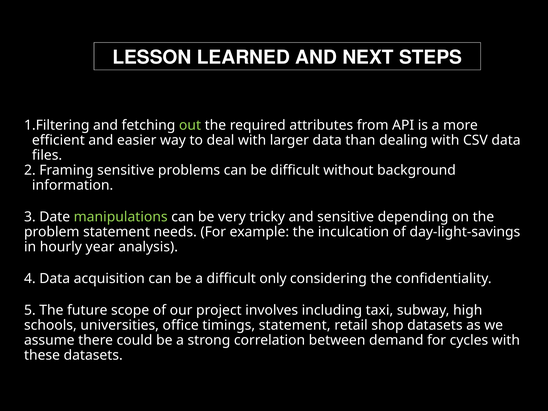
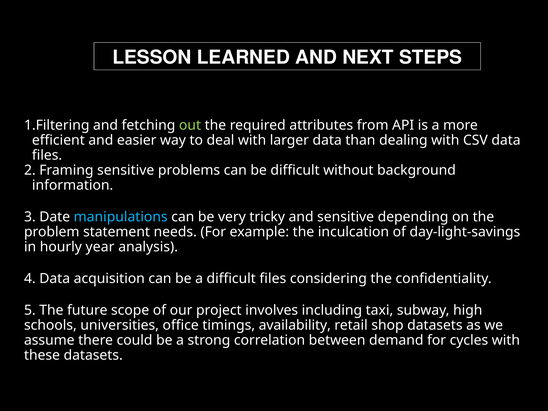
manipulations colour: light green -> light blue (121, 217)
difficult only: only -> files (273, 279)
timings statement: statement -> availability (295, 325)
